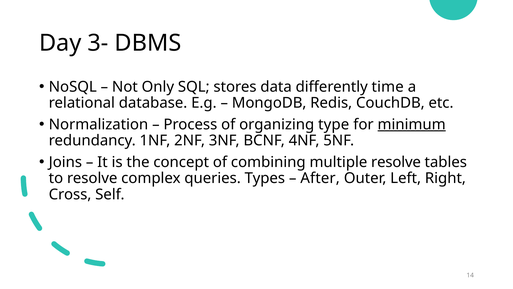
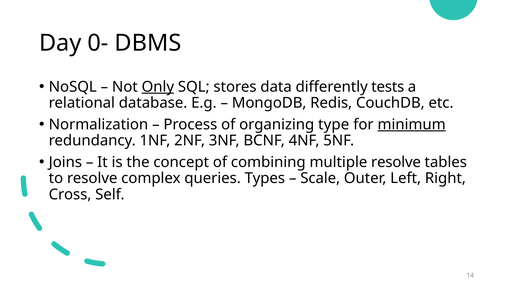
3-: 3- -> 0- (98, 43)
Only underline: none -> present (158, 87)
time: time -> tests (388, 87)
After: After -> Scale (320, 178)
